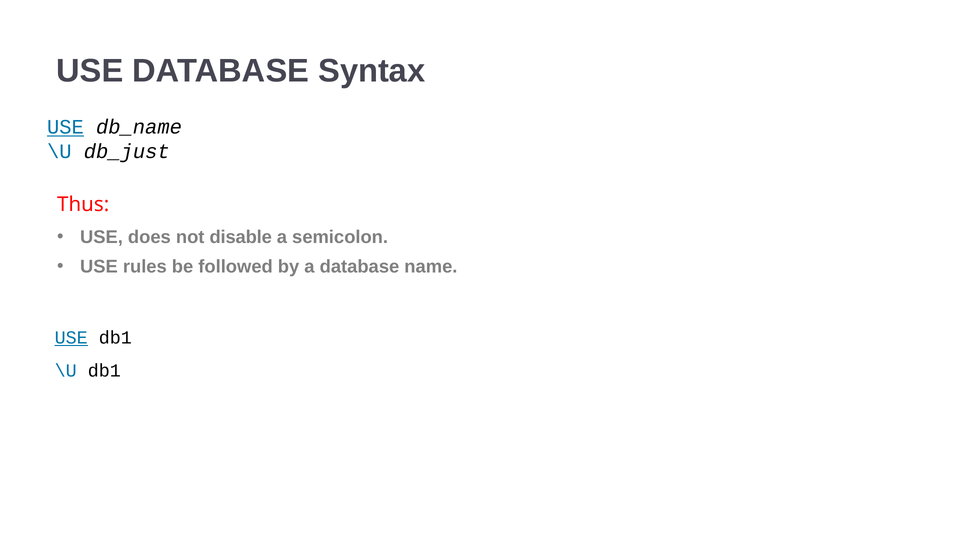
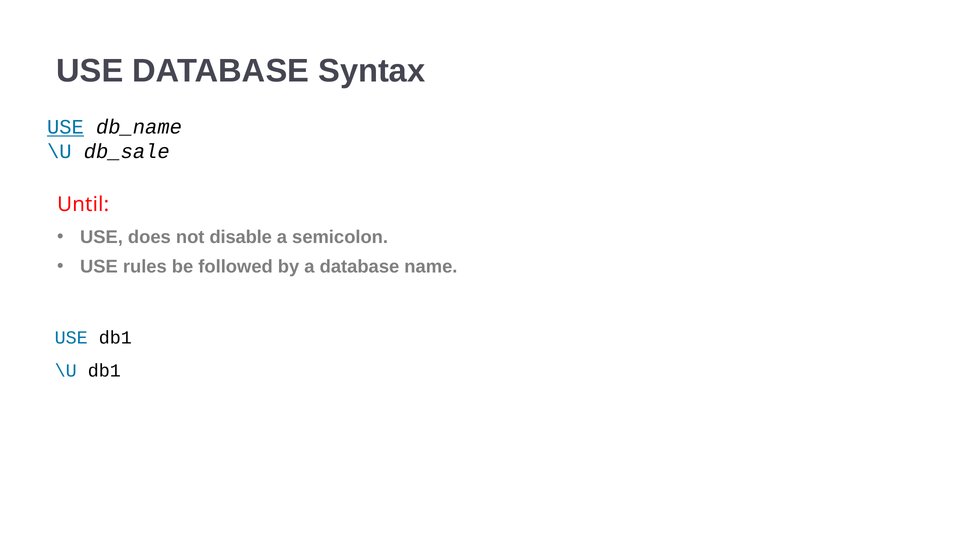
db_just: db_just -> db_sale (127, 151)
Thus: Thus -> Until (83, 204)
USE underline: present -> none (71, 337)
